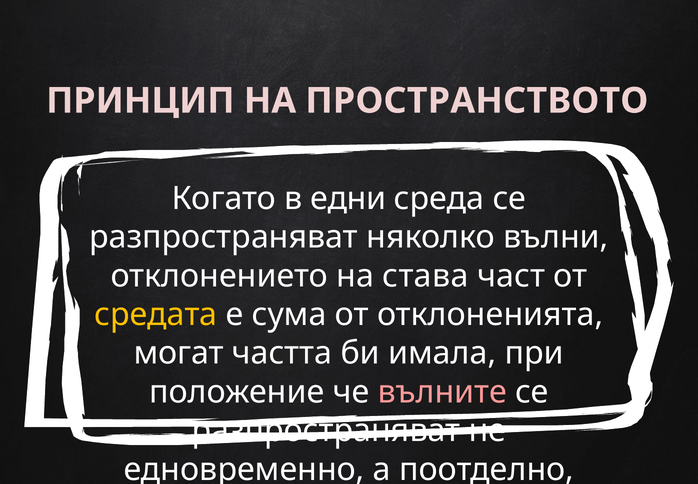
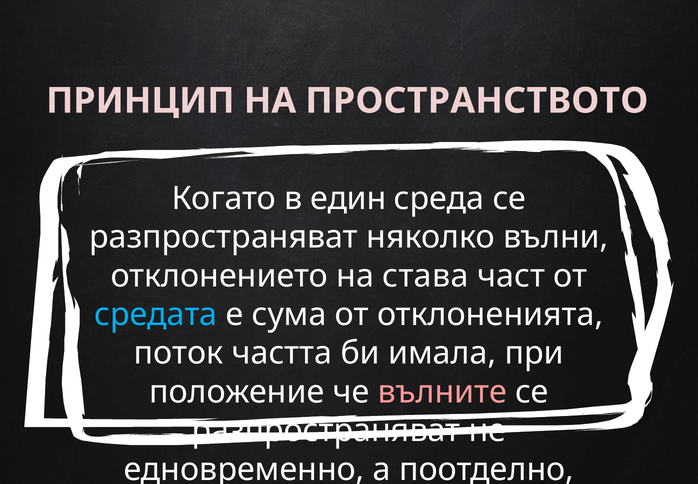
едни: едни -> един (348, 198)
средата colour: yellow -> light blue (156, 314)
могат: могат -> поток (179, 353)
